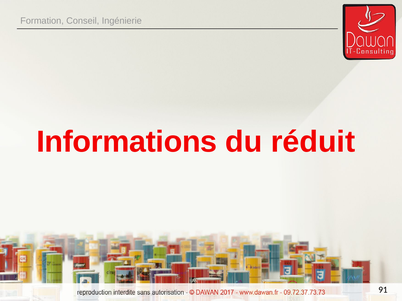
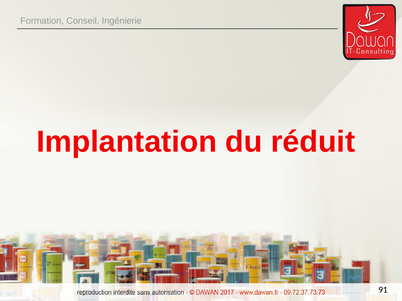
Informations: Informations -> Implantation (127, 142)
